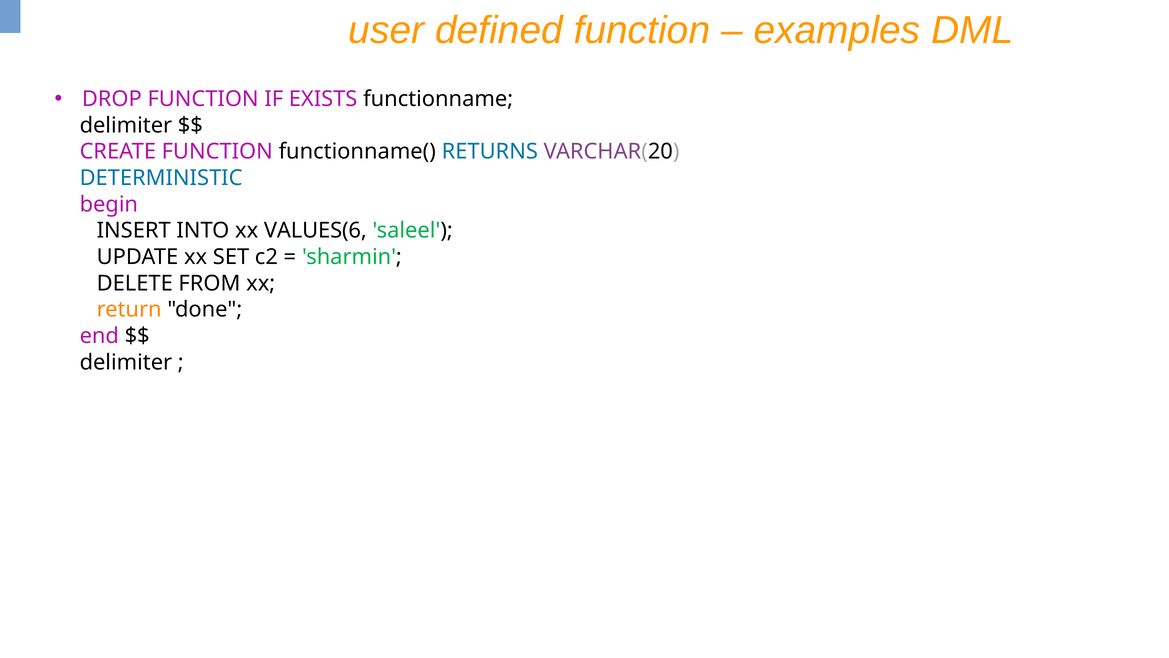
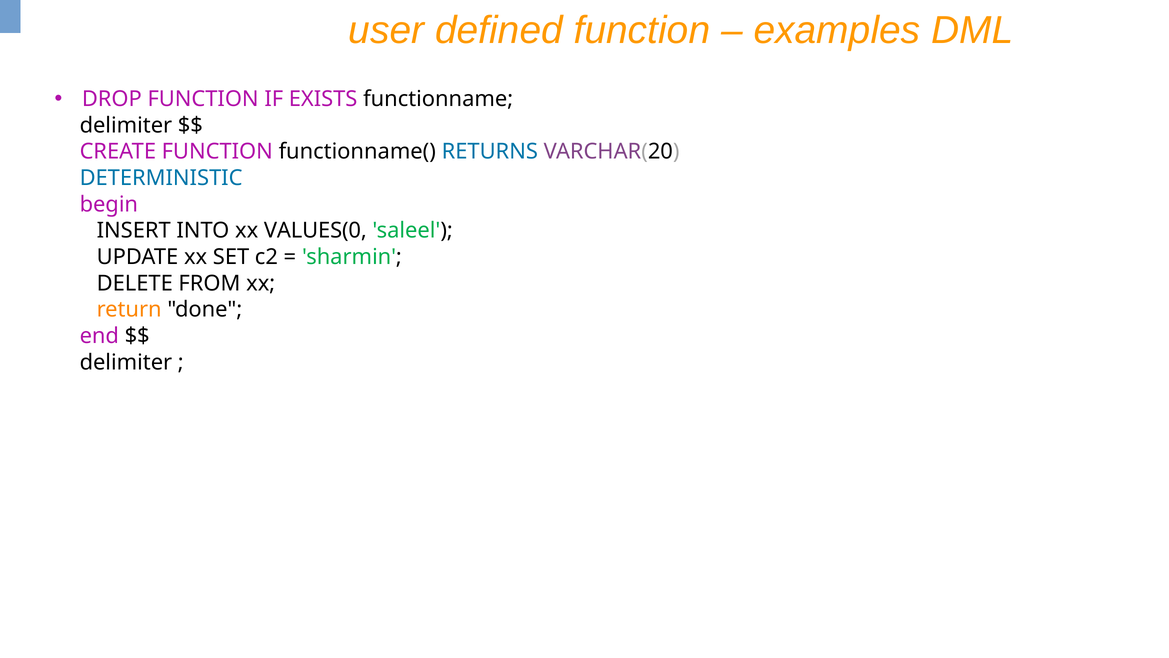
VALUES(6: VALUES(6 -> VALUES(0 (315, 231)
